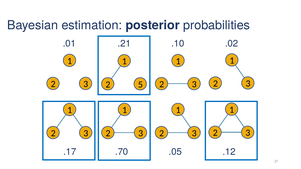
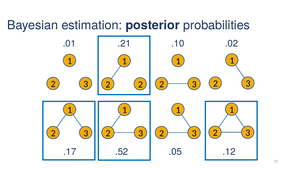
2 5: 5 -> 2 (140, 85)
.70: .70 -> .52 (122, 152)
